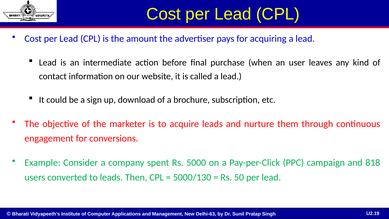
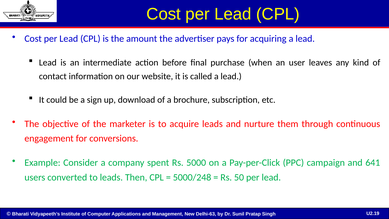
818: 818 -> 641 (373, 163)
5000/130: 5000/130 -> 5000/248 (192, 177)
